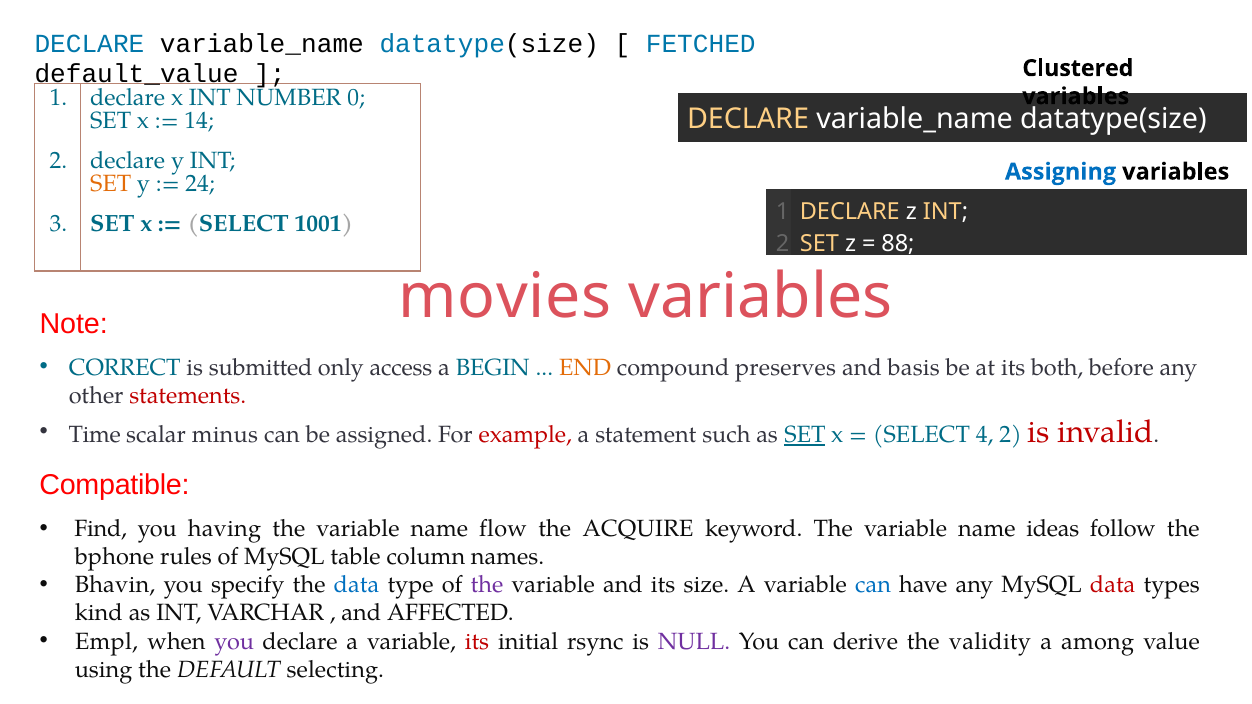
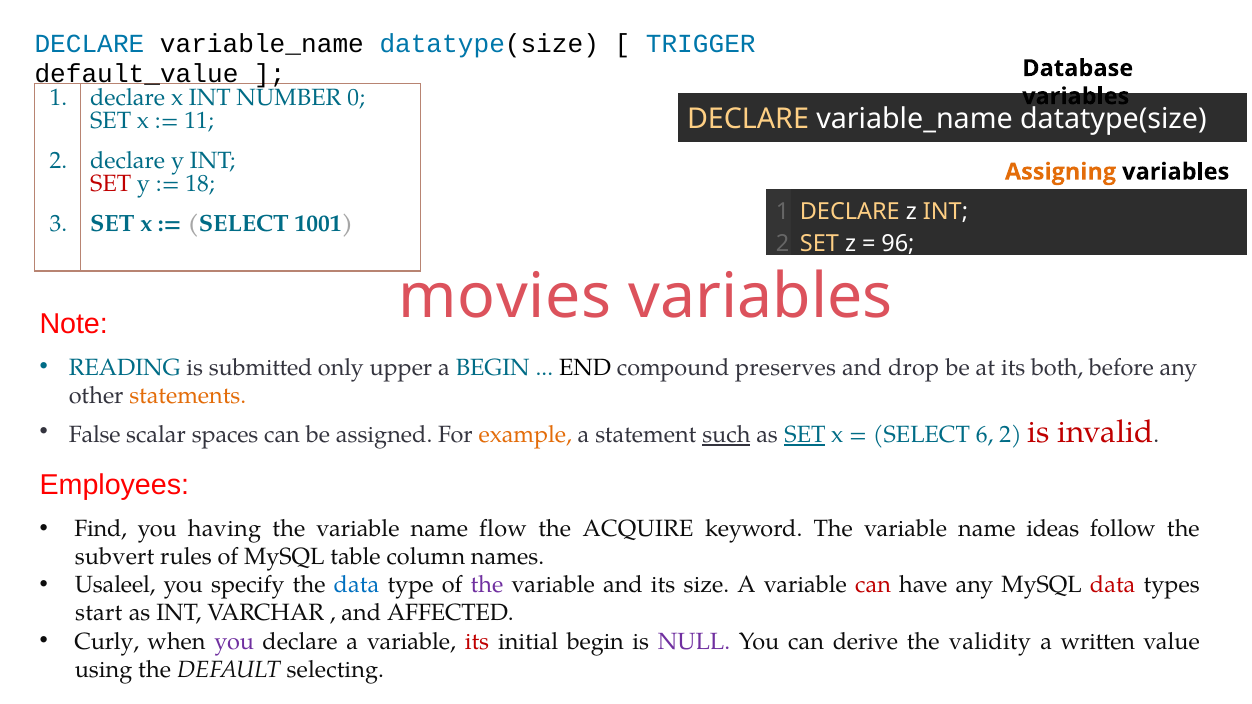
FETCHED: FETCHED -> TRIGGER (701, 44)
Clustered: Clustered -> Database (1078, 68)
14: 14 -> 11 (199, 121)
Assigning colour: blue -> orange (1061, 172)
SET colour: orange -> red (111, 184)
24: 24 -> 18 (200, 184)
88: 88 -> 96 (898, 243)
CORRECT: CORRECT -> READING (125, 368)
access: access -> upper (401, 368)
END colour: orange -> black (585, 368)
basis: basis -> drop (914, 368)
statements colour: red -> orange (188, 396)
Time: Time -> False (95, 435)
minus: minus -> spaces (225, 435)
example colour: red -> orange (525, 435)
such underline: none -> present (726, 435)
4: 4 -> 6 (985, 435)
Compatible: Compatible -> Employees (114, 485)
bphone: bphone -> subvert (115, 557)
Bhavin: Bhavin -> Usaleel (115, 585)
can colour: blue -> red (873, 585)
kind: kind -> start (99, 613)
Empl: Empl -> Curly (107, 641)
initial rsync: rsync -> begin (595, 641)
among: among -> written (1098, 641)
